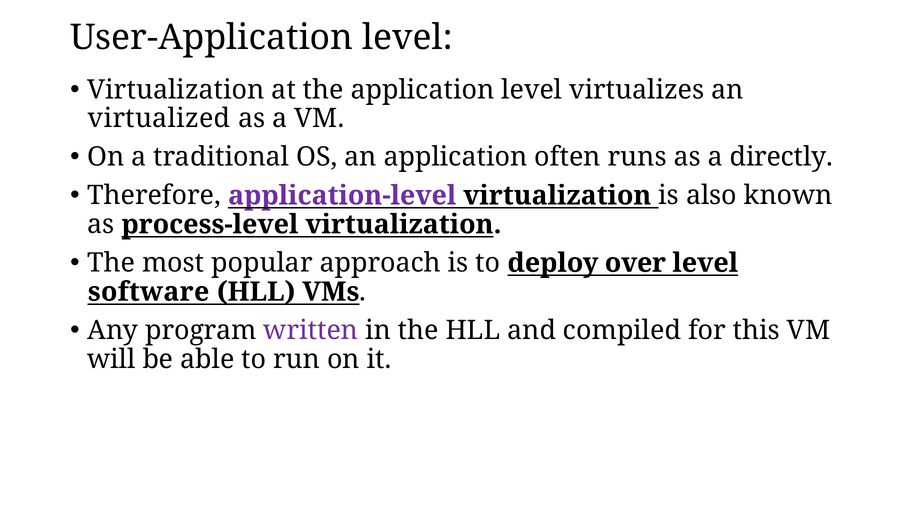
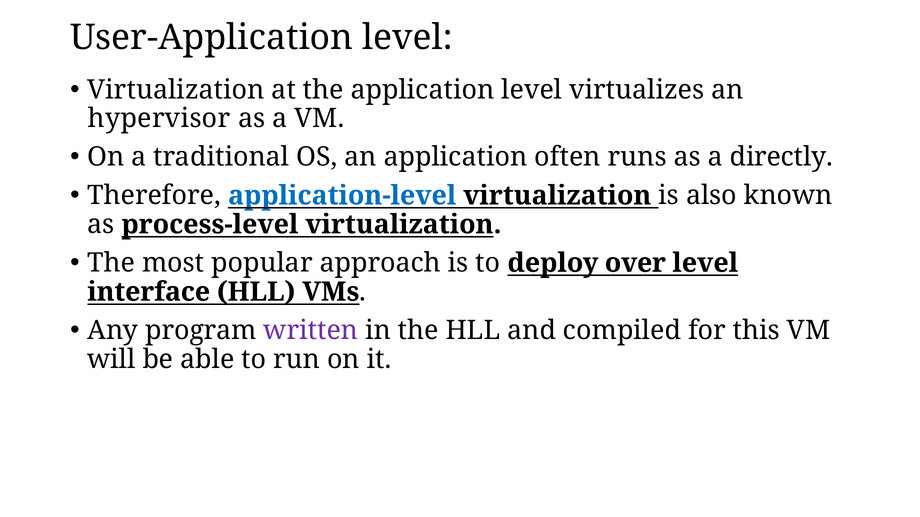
virtualized: virtualized -> hypervisor (159, 119)
application-level colour: purple -> blue (342, 196)
software: software -> interface (149, 292)
